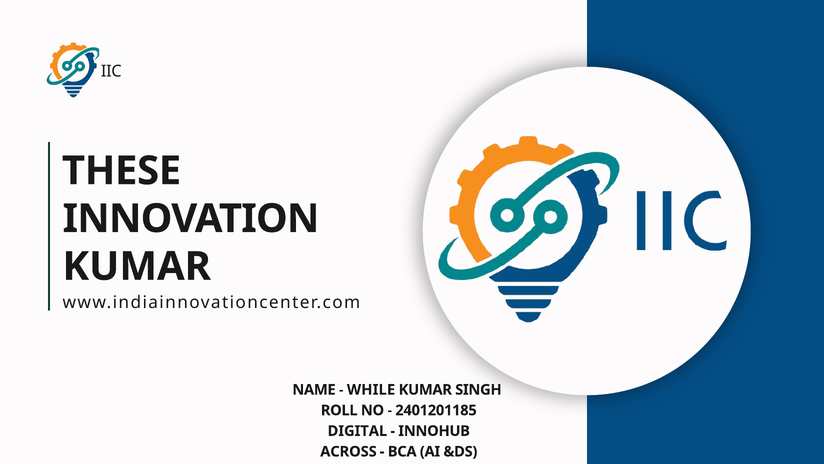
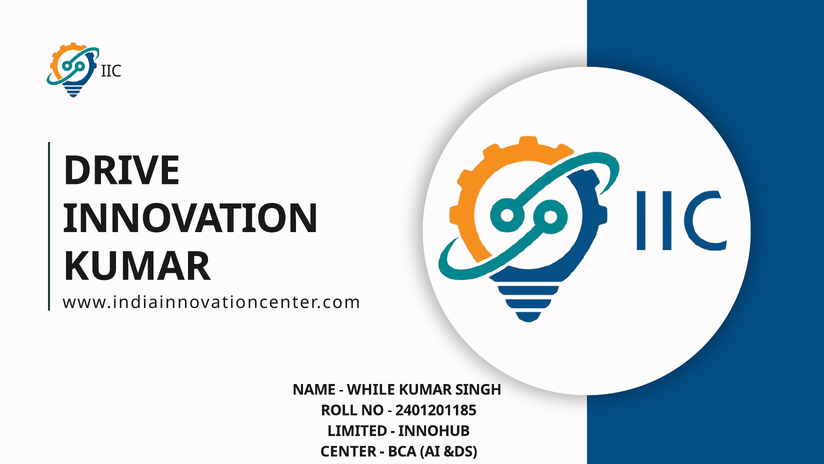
THESE: THESE -> DRIVE (122, 171)
DIGITAL: DIGITAL -> LIMITED (357, 431)
ACROSS: ACROSS -> CENTER (348, 451)
